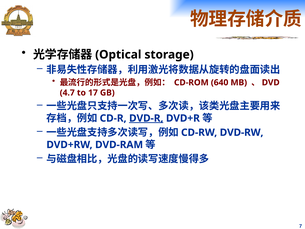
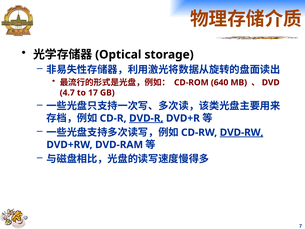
DVD-RW underline: none -> present (242, 132)
